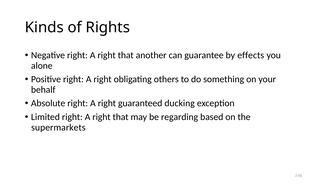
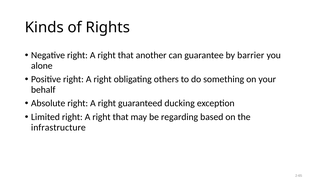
effects: effects -> barrier (251, 55)
supermarkets: supermarkets -> infrastructure (58, 127)
